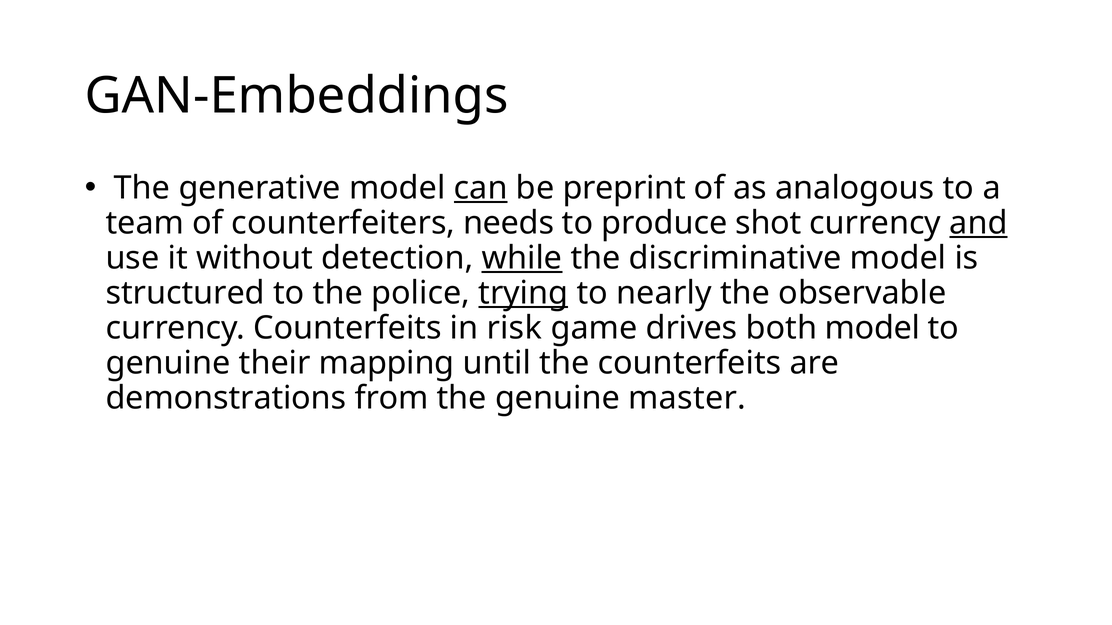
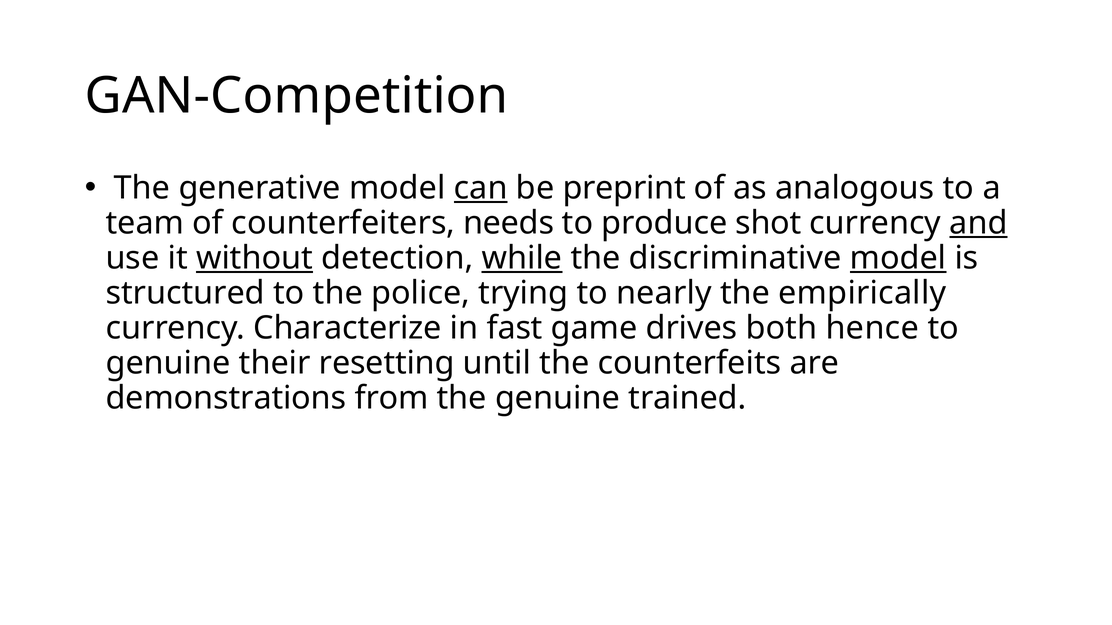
GAN-Embeddings: GAN-Embeddings -> GAN-Competition (297, 96)
without underline: none -> present (255, 258)
model underline: none -> present (898, 258)
trying underline: present -> none (523, 293)
observable: observable -> empirically (862, 293)
currency Counterfeits: Counterfeits -> Characterize (348, 328)
risk: risk -> fast (515, 328)
both model: model -> hence (872, 328)
mapping: mapping -> resetting (387, 363)
master: master -> trained (687, 398)
